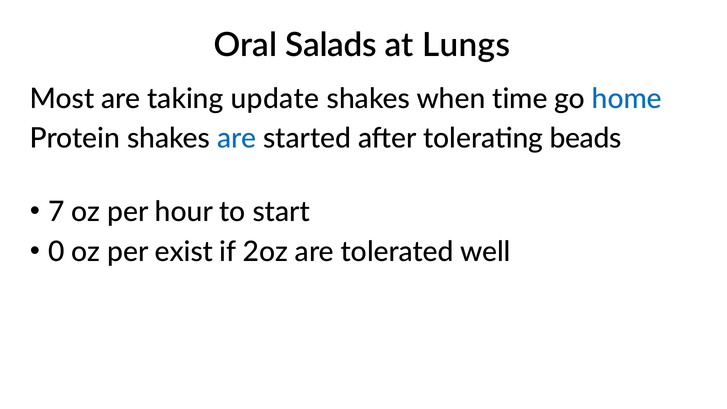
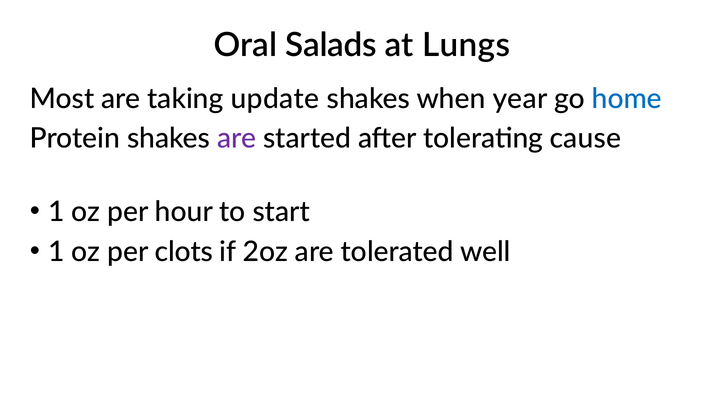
time: time -> year (520, 99)
are colour: blue -> purple (237, 139)
beads: beads -> cause (585, 139)
7: 7 -> 1 (56, 212)
0: 0 -> 1 (56, 252)
exist: exist -> clots (184, 252)
